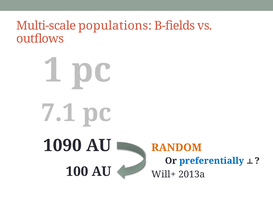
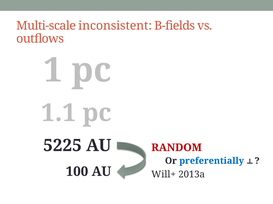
populations: populations -> inconsistent (115, 26)
7.1: 7.1 -> 1.1 (59, 113)
1090: 1090 -> 5225 (62, 146)
RANDOM colour: orange -> red (177, 148)
